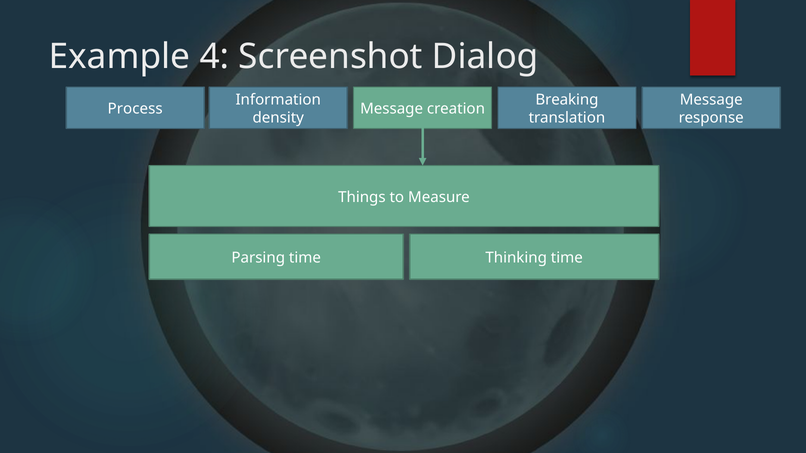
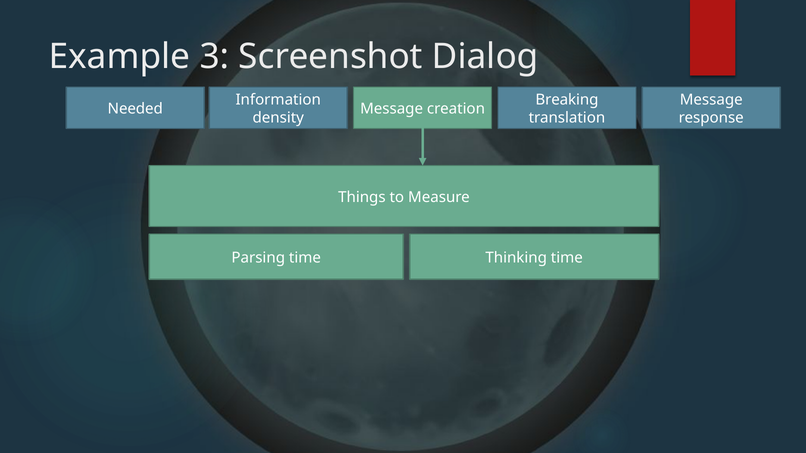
4: 4 -> 3 (214, 57)
Process: Process -> Needed (135, 109)
